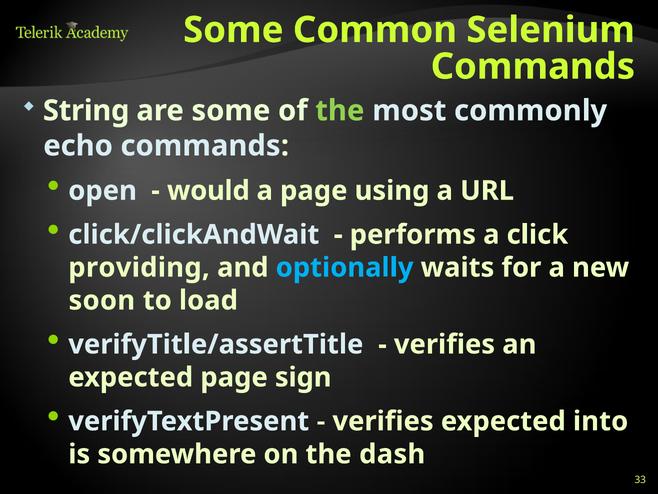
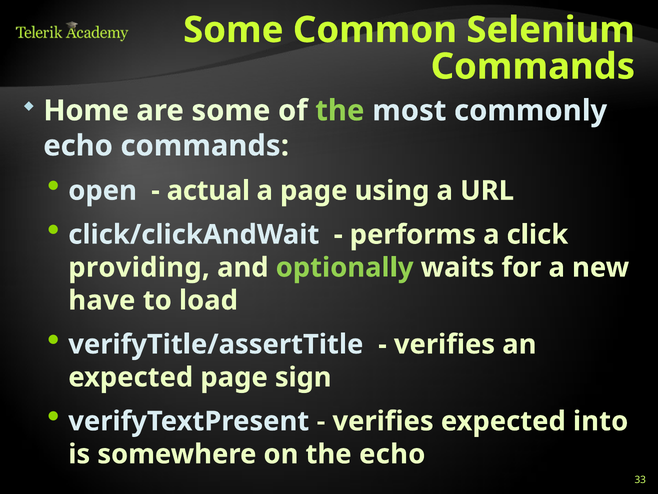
String: String -> Home (86, 111)
would: would -> actual (208, 191)
optionally colour: light blue -> light green (345, 267)
soon: soon -> have (102, 300)
the dash: dash -> echo (392, 454)
